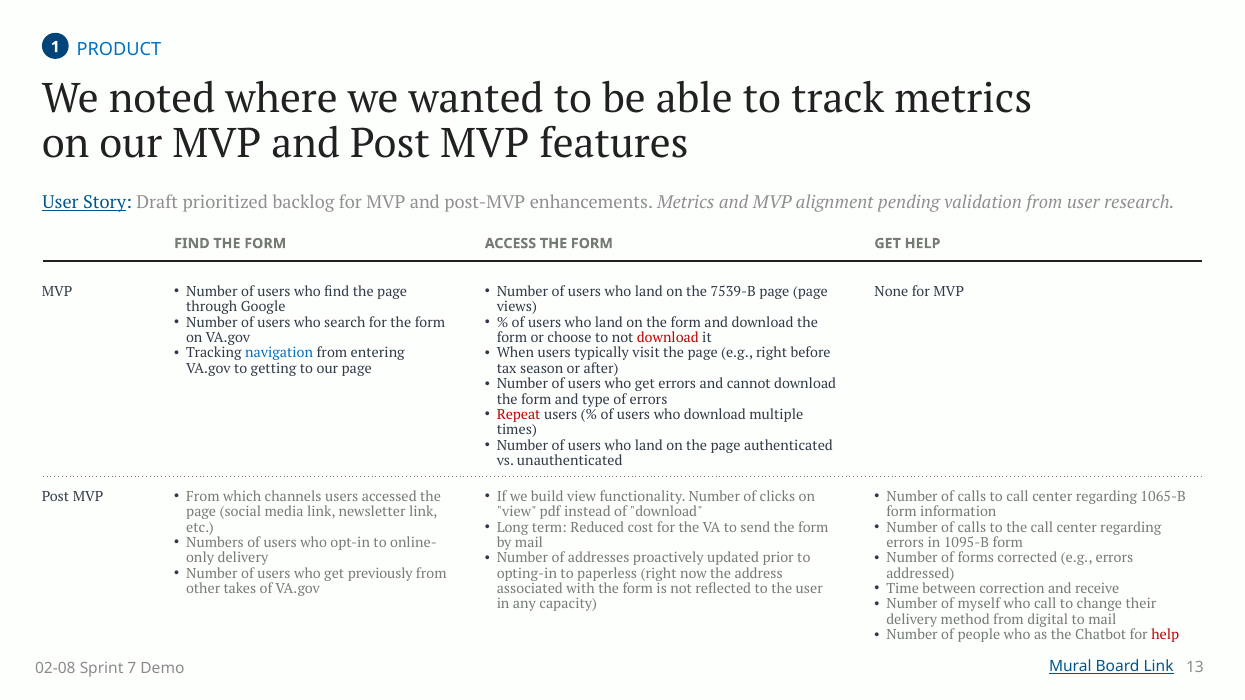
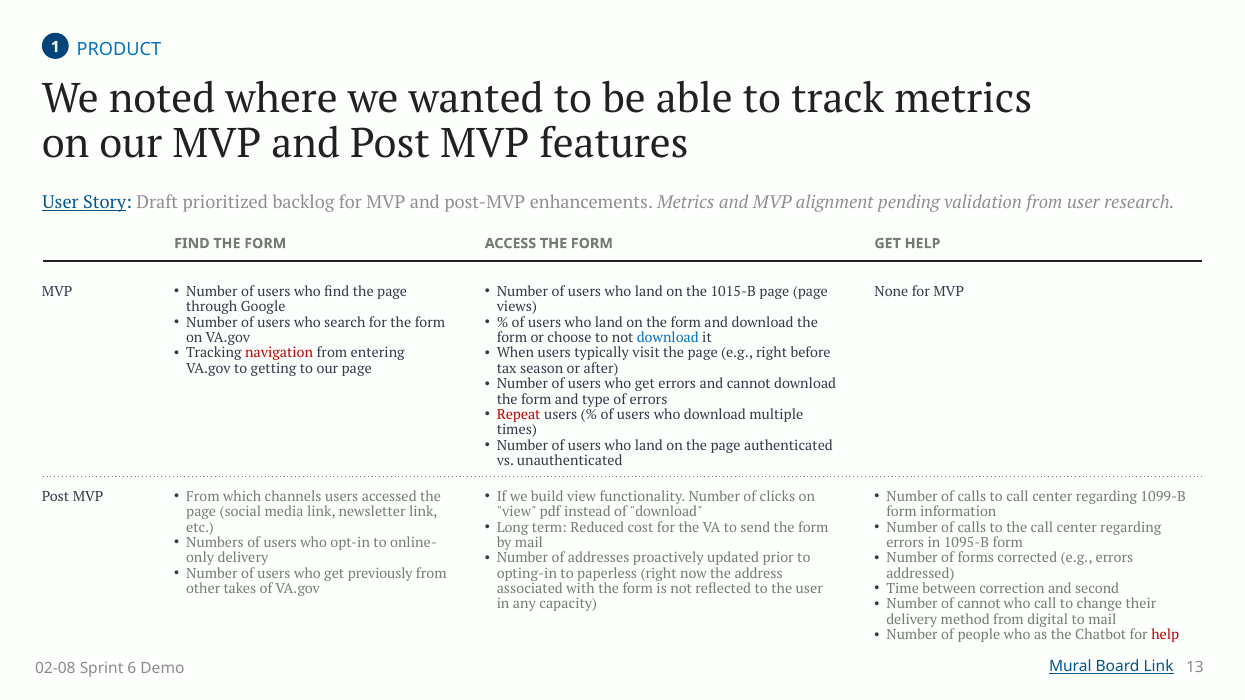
7539-B: 7539-B -> 1015-B (733, 292)
download colour: red -> blue (668, 338)
navigation colour: blue -> red (279, 353)
1065-B: 1065-B -> 1099-B (1163, 497)
receive: receive -> second (1097, 589)
of myself: myself -> cannot (979, 605)
7: 7 -> 6 (132, 669)
